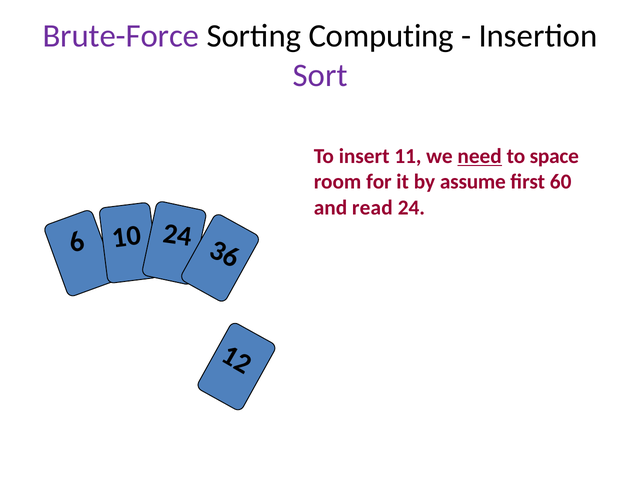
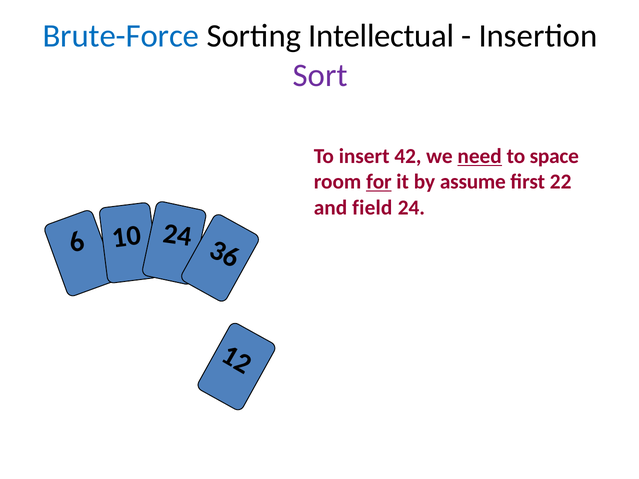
Brute-Force colour: purple -> blue (121, 36)
Computing: Computing -> Intellectual (381, 36)
11: 11 -> 42 (408, 156)
for underline: none -> present (379, 182)
60: 60 -> 22 (561, 182)
read: read -> field (372, 208)
